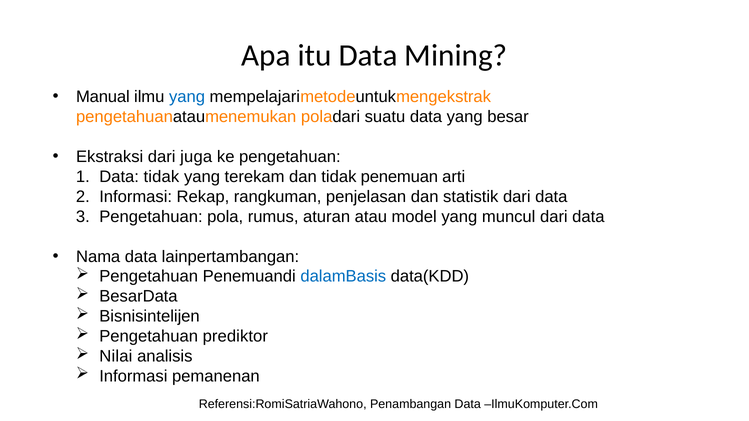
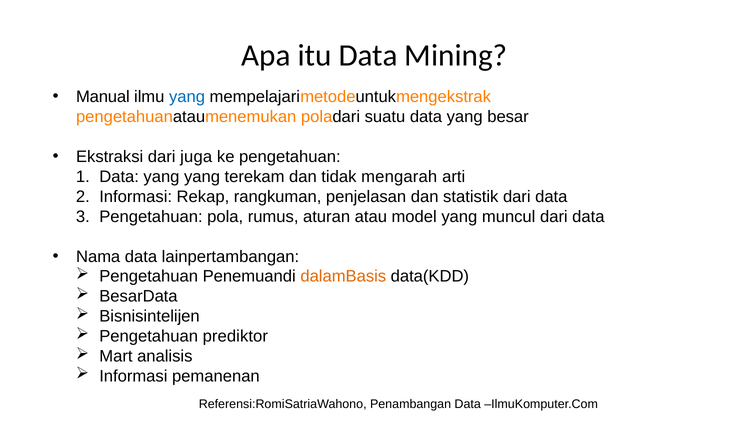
tidak: tidak -> yang (161, 177)
penemuan: penemuan -> mengarah (399, 177)
dalamBasis colour: blue -> orange (343, 277)
Nilai: Nilai -> Mart (116, 357)
